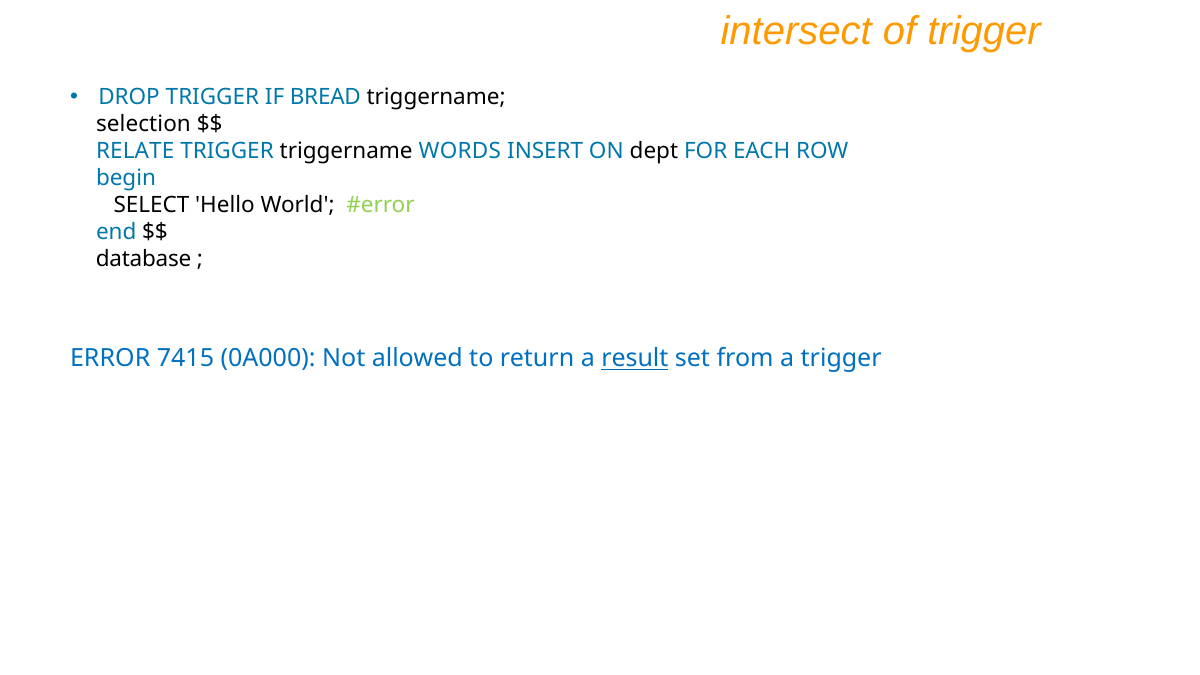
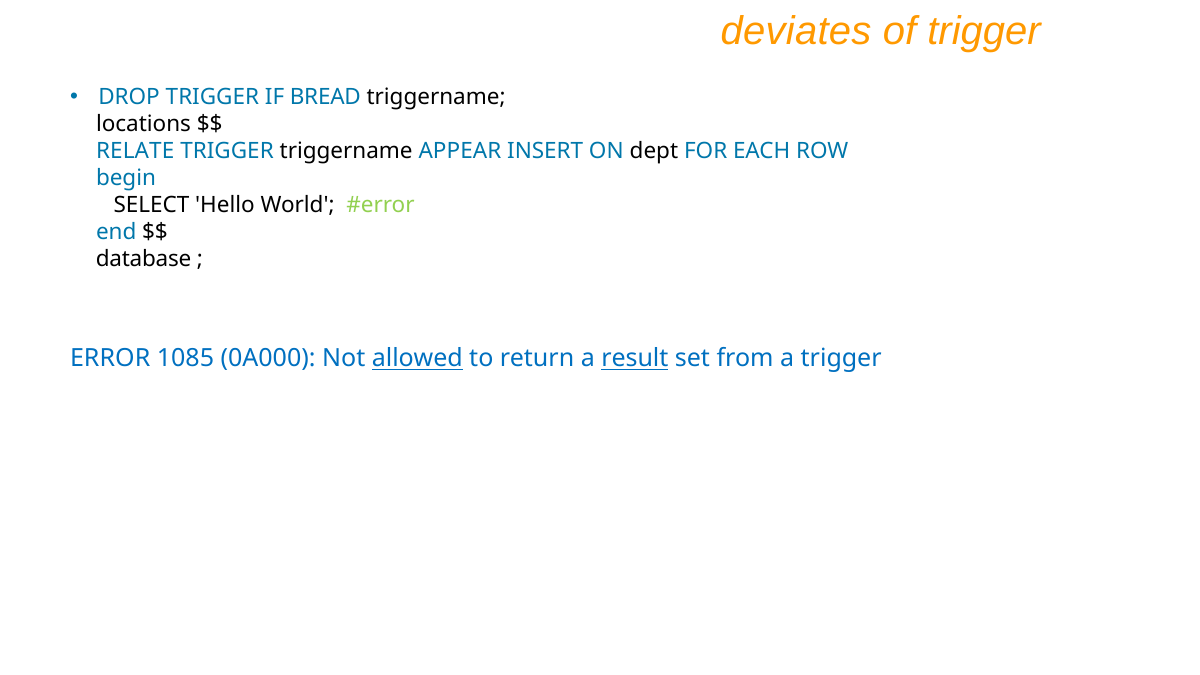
intersect: intersect -> deviates (796, 31)
selection: selection -> locations (143, 124)
WORDS: WORDS -> APPEAR (460, 151)
7415: 7415 -> 1085 (185, 359)
allowed underline: none -> present (417, 359)
